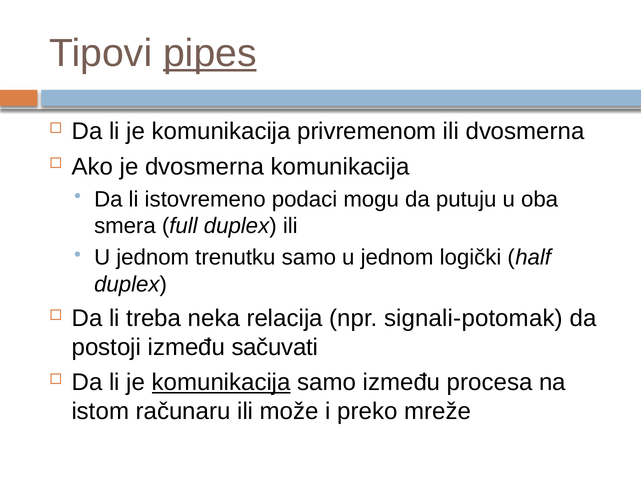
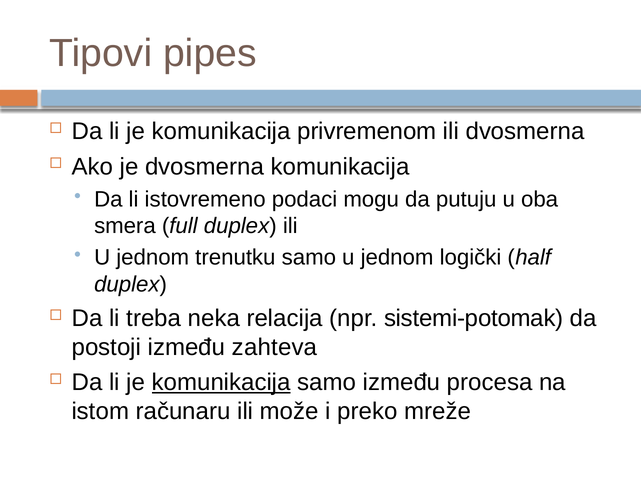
pipes underline: present -> none (210, 53)
signali-potomak: signali-potomak -> sistemi-potomak (474, 318)
sačuvati: sačuvati -> zahteva (275, 347)
